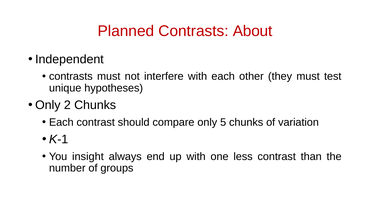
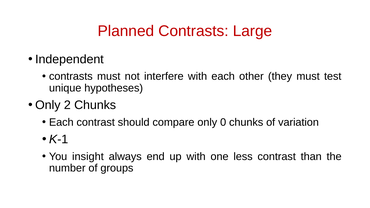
About: About -> Large (253, 31)
5: 5 -> 0 (223, 122)
